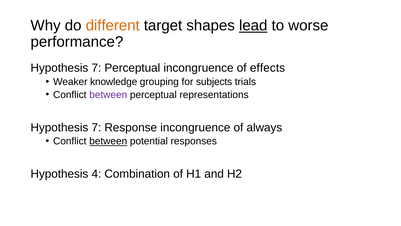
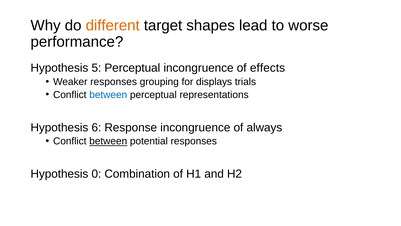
lead underline: present -> none (253, 26)
7: 7 -> 5 (96, 68)
Weaker knowledge: knowledge -> responses (114, 82)
subjects: subjects -> displays (214, 82)
between colour: purple -> blue (108, 95)
7: 7 -> 6 (96, 127)
4: 4 -> 0 (96, 174)
